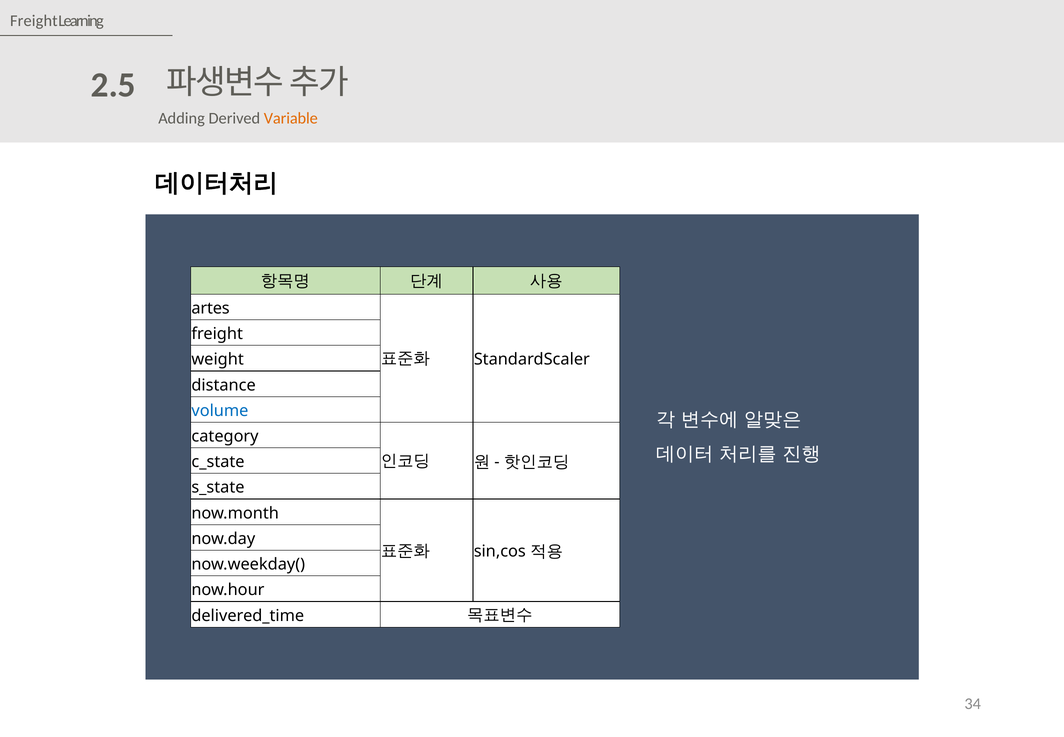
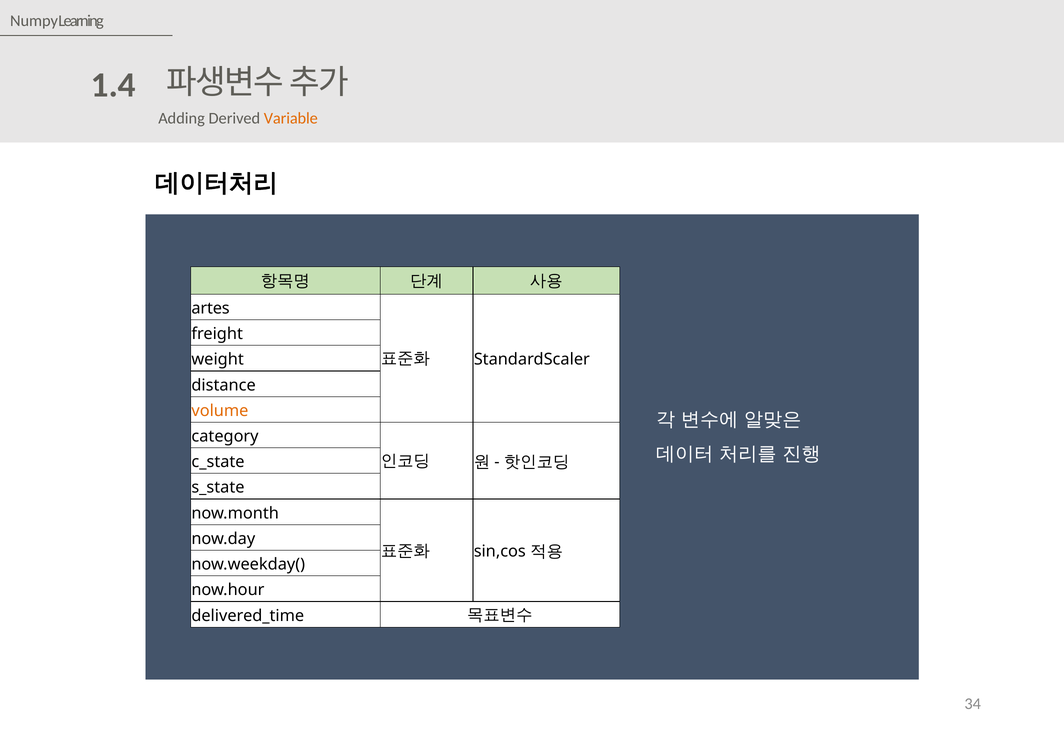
Freight: Freight -> Numpy (34, 21)
2.5: 2.5 -> 1.4 (113, 85)
volume colour: blue -> orange (220, 411)
